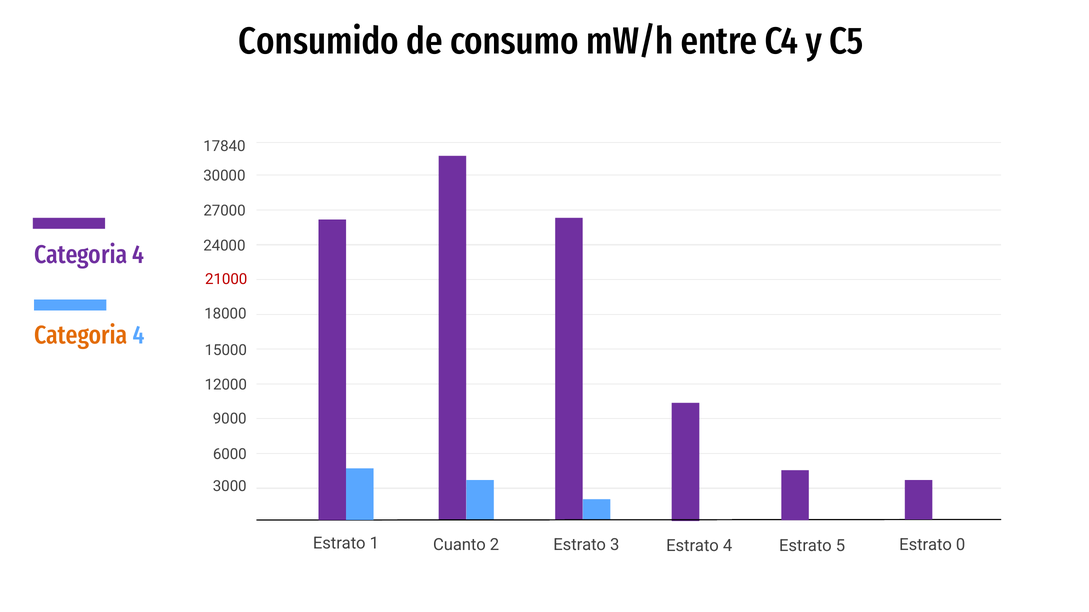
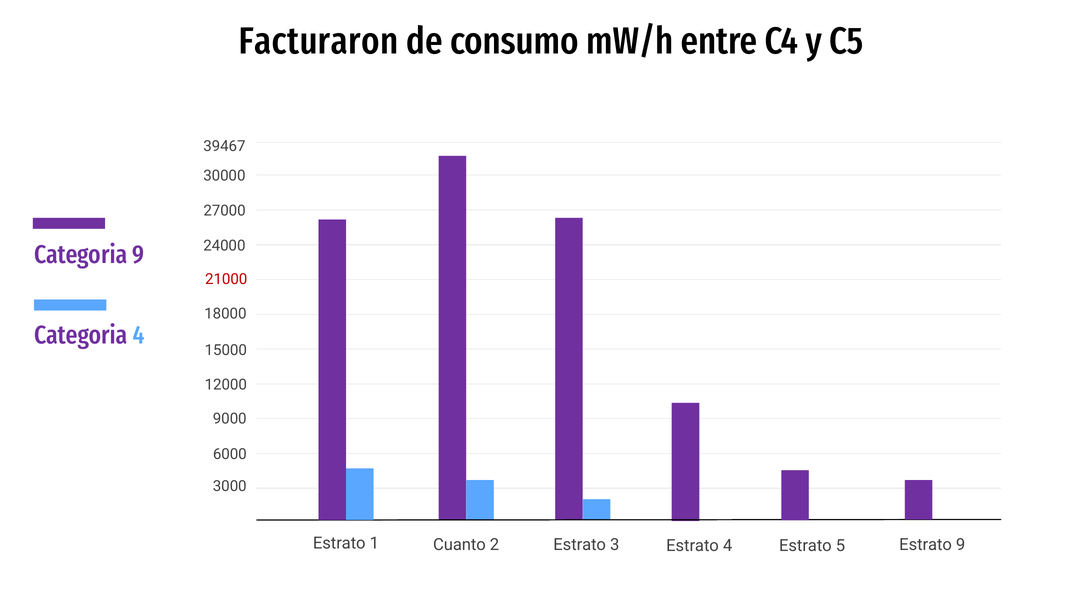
Consumido: Consumido -> Facturaron (319, 41)
17840: 17840 -> 39467 (224, 146)
4: 4 -> 9 (138, 255)
Categoria colour: orange -> purple (81, 336)
Estrato 0: 0 -> 9 (961, 545)
